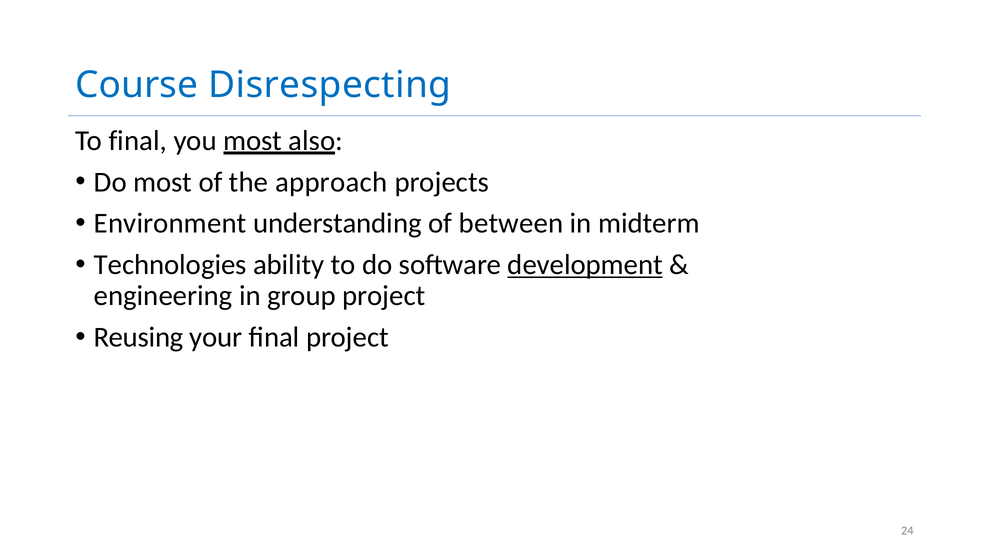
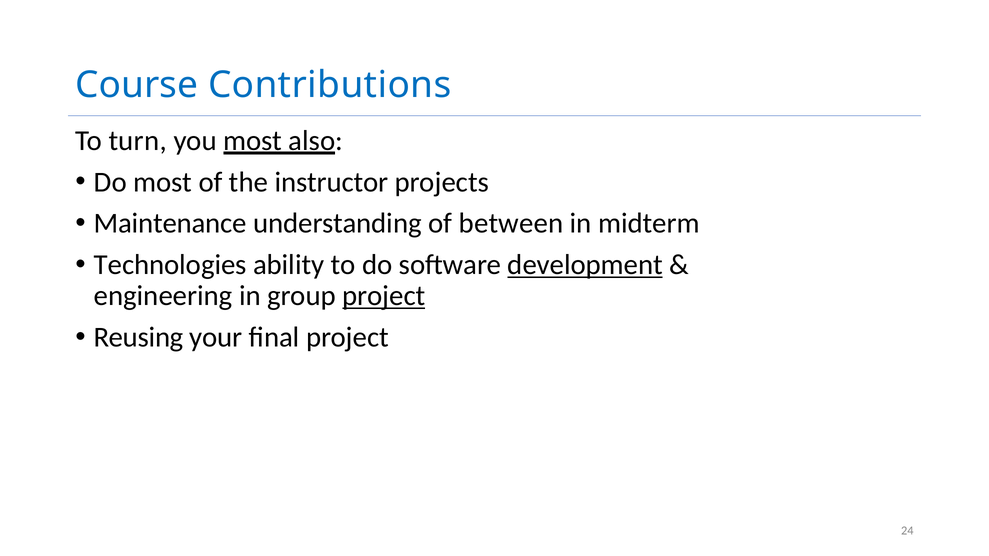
Disrespecting: Disrespecting -> Contributions (330, 85)
To final: final -> turn (138, 141)
approach: approach -> instructor (331, 182)
Environment: Environment -> Maintenance (170, 224)
project underline: none -> present (384, 296)
